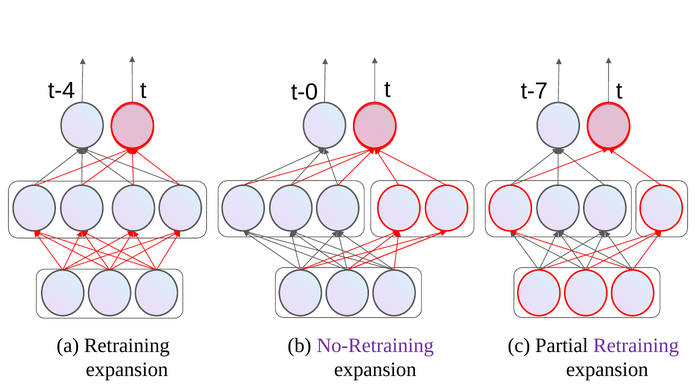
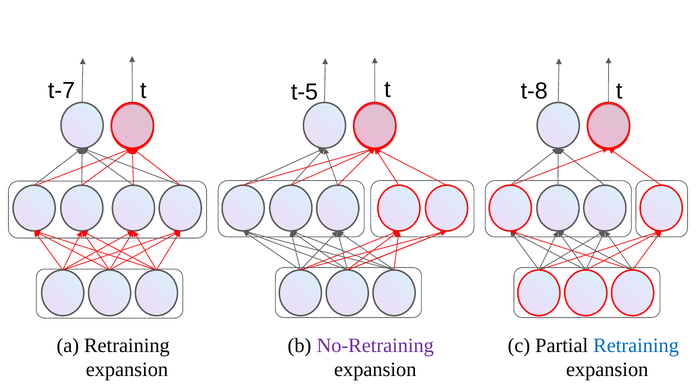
t-4: t-4 -> t-7 (62, 91)
t-0: t-0 -> t-5 (304, 92)
t-7: t-7 -> t-8 (534, 91)
Retraining colour: purple -> blue (636, 345)
